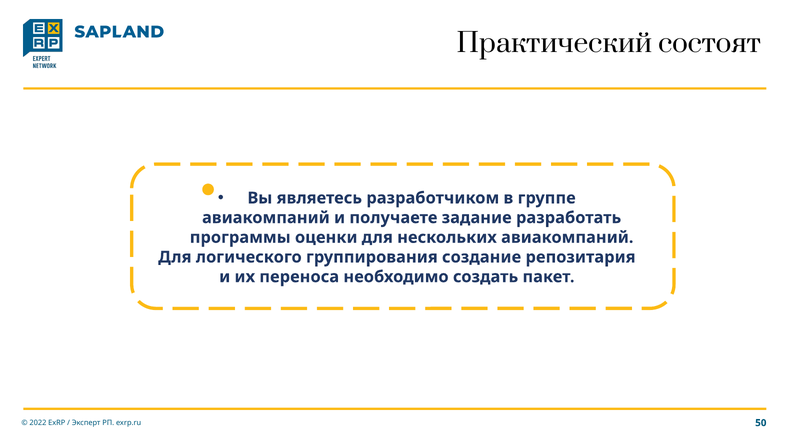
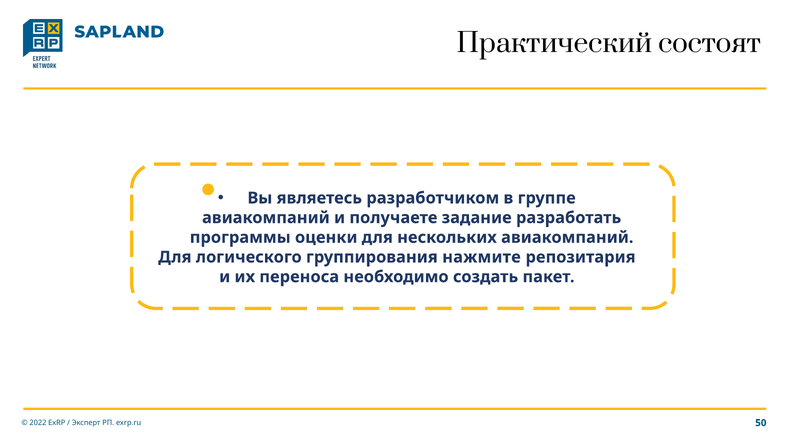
создание: создание -> нажмите (482, 257)
